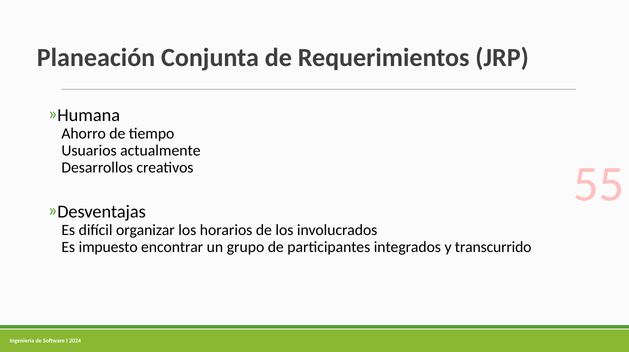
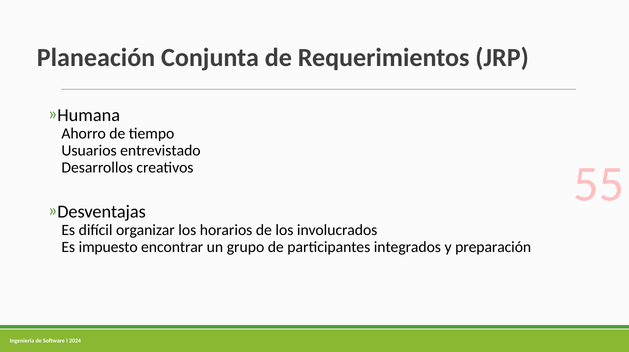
actualmente: actualmente -> entrevistado (160, 151)
transcurrido: transcurrido -> preparación (493, 247)
